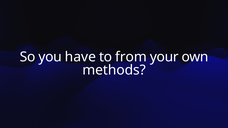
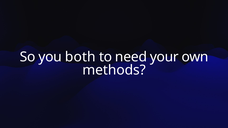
have: have -> both (80, 57)
from: from -> need (131, 57)
